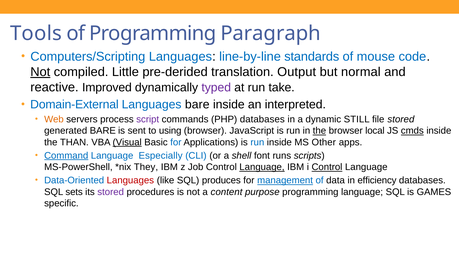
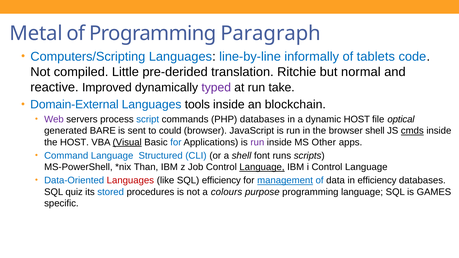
Tools: Tools -> Metal (36, 33)
standards: standards -> informally (312, 57)
mouse: mouse -> tablets (376, 57)
Not underline: present -> none (40, 72)
Output: Output -> Ritchie (297, 72)
Languages bare: bare -> tools (197, 105)
interpreted: interpreted -> blockchain (295, 105)
Web colour: orange -> purple (54, 119)
script colour: purple -> blue (148, 119)
dynamic STILL: STILL -> HOST (357, 119)
file stored: stored -> optical (401, 119)
using: using -> could (170, 131)
the underline: present -> none (319, 131)
browser local: local -> shell (375, 131)
the THAN: THAN -> HOST (74, 142)
run colour: blue -> purple (257, 142)
Command underline: present -> none (66, 156)
Especially: Especially -> Structured (161, 156)
They: They -> Than (146, 167)
Control underline: present -> none (327, 167)
SQL produces: produces -> efficiency (221, 181)
sets: sets -> quiz (74, 192)
stored colour: purple -> blue (111, 192)
content: content -> colours (227, 192)
